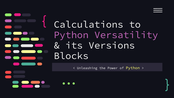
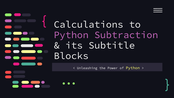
Versatility: Versatility -> Subtraction (126, 35)
Versions: Versions -> Subtitle (112, 45)
